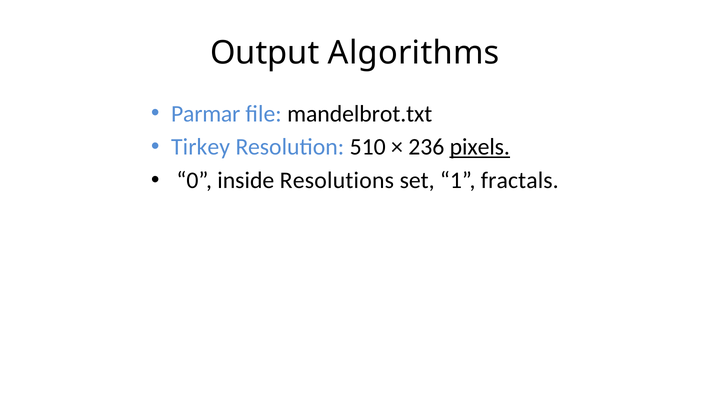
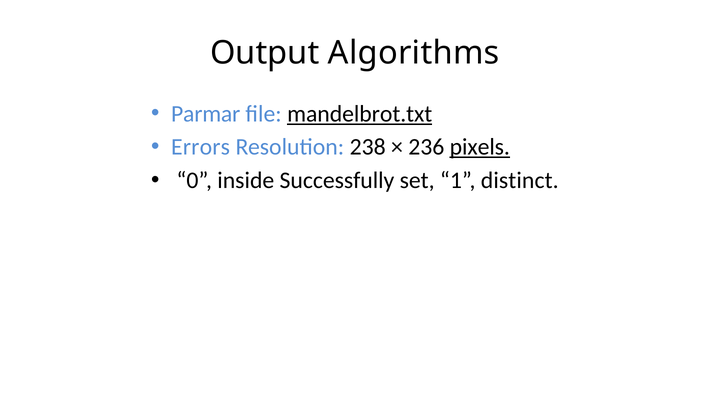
mandelbrot.txt underline: none -> present (360, 114)
Tirkey: Tirkey -> Errors (201, 147)
510: 510 -> 238 (368, 147)
Resolutions: Resolutions -> Successfully (337, 180)
fractals: fractals -> distinct (520, 180)
